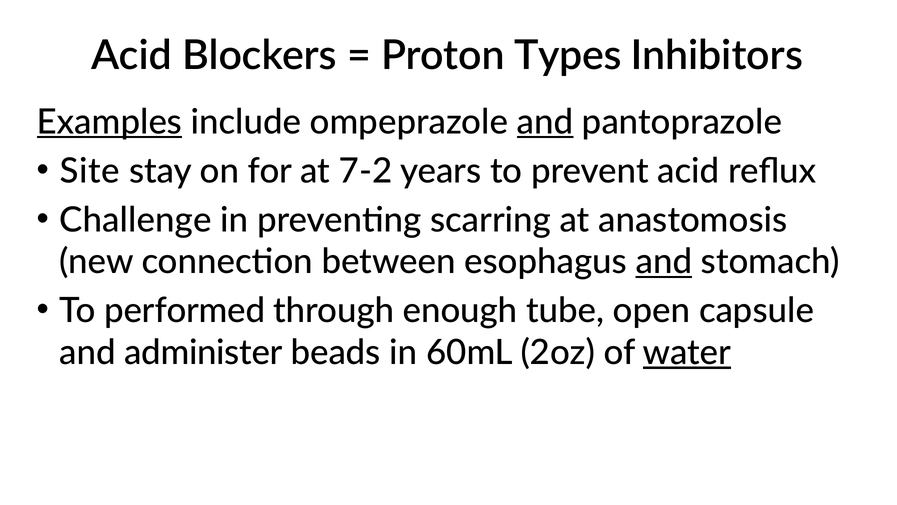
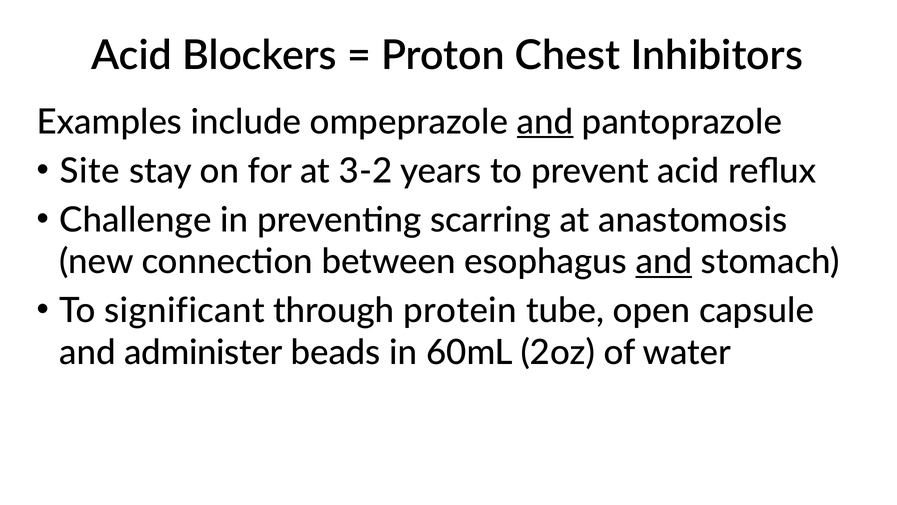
Types: Types -> Chest (568, 56)
Examples underline: present -> none (109, 122)
7-2: 7-2 -> 3-2 (366, 171)
performed: performed -> significant (185, 311)
enough: enough -> protein (460, 311)
water underline: present -> none (687, 352)
